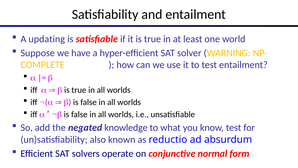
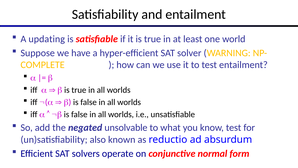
knowledge: knowledge -> unsolvable (126, 127)
